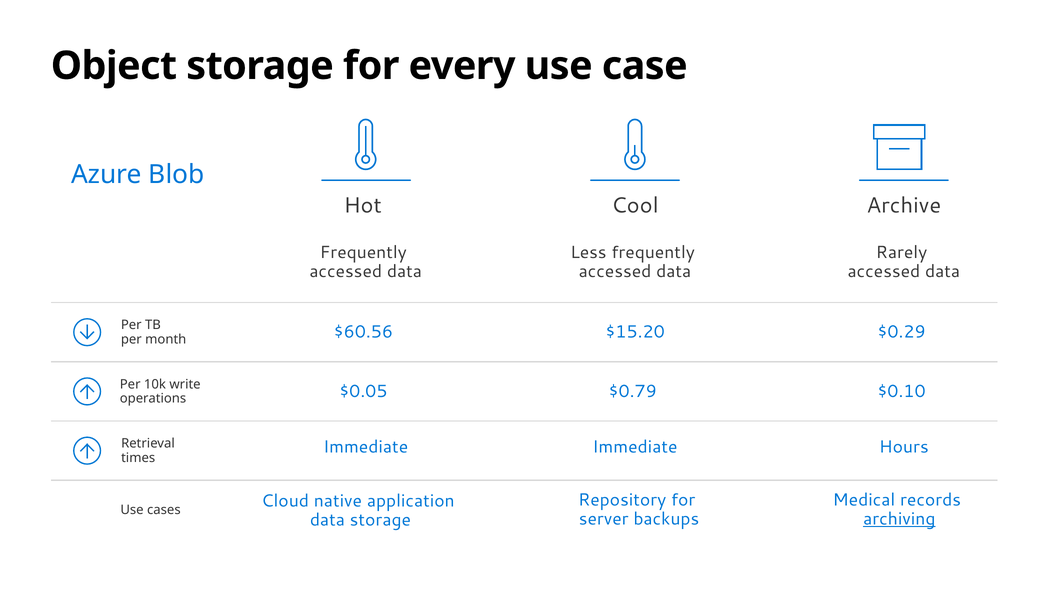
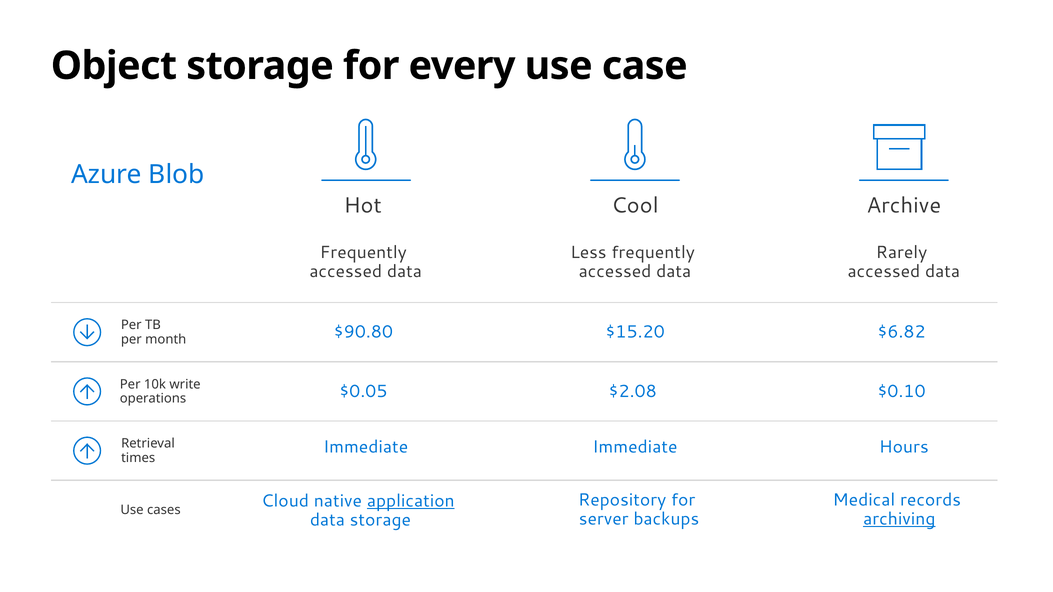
$60.56: $60.56 -> $90.80 (363, 332)
$0.29: $0.29 -> $6.82 (901, 332)
$0.79: $0.79 -> $2.08 (633, 392)
application underline: none -> present (411, 501)
